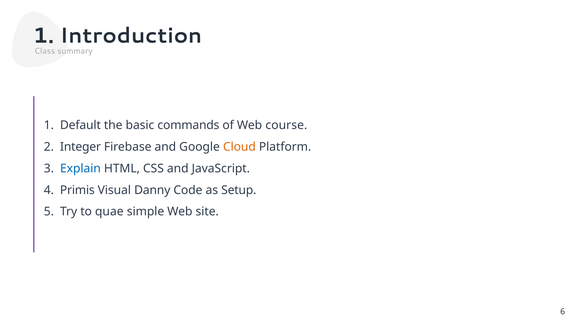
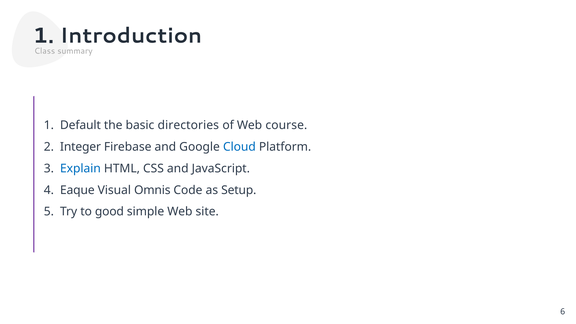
commands: commands -> directories (188, 125)
Cloud colour: orange -> blue (239, 147)
Primis: Primis -> Eaque (77, 190)
Danny: Danny -> Omnis (152, 190)
quae: quae -> good (109, 212)
